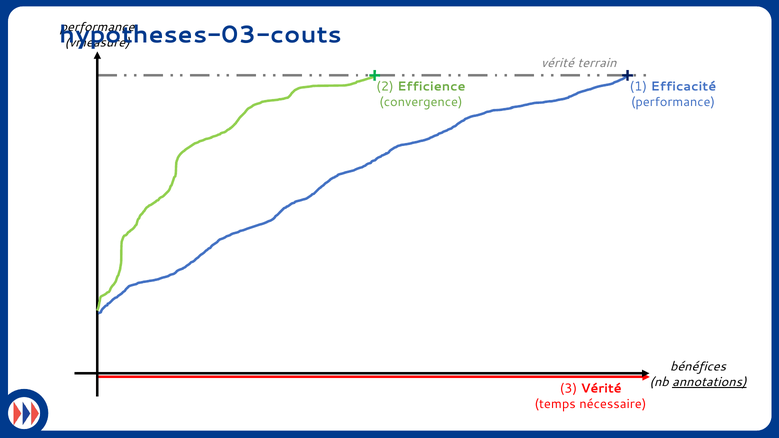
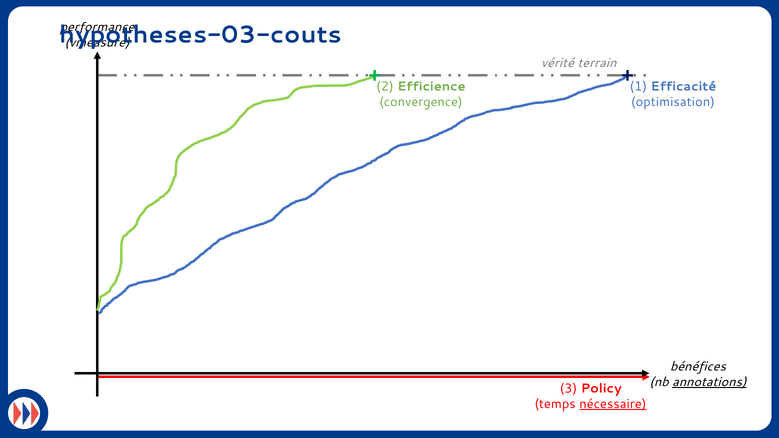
performance: performance -> optimisation (673, 102)
3 Vérité: Vérité -> Policy (601, 389)
nécessaire underline: none -> present (613, 404)
